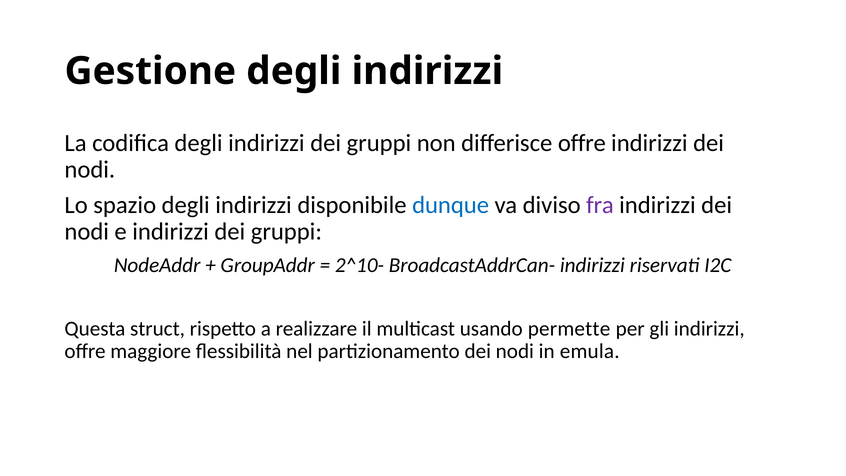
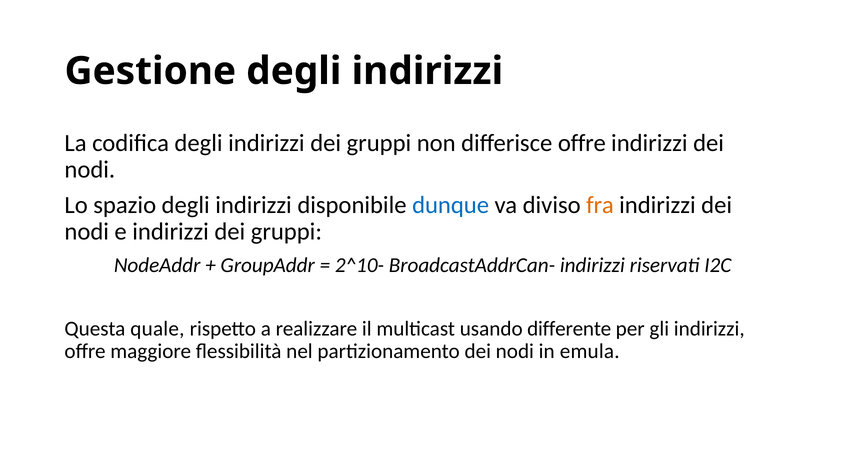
fra colour: purple -> orange (600, 205)
struct: struct -> quale (157, 329)
permette: permette -> differente (569, 329)
